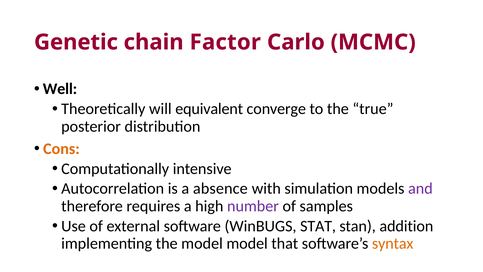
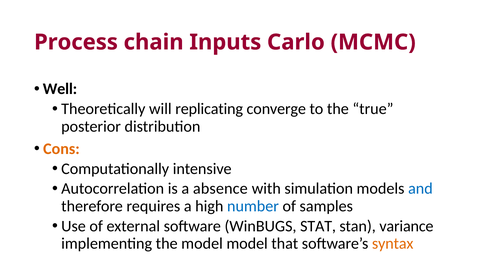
Genetic: Genetic -> Process (76, 42)
Factor: Factor -> Inputs (225, 42)
equivalent: equivalent -> replicating (209, 109)
and colour: purple -> blue (420, 188)
number colour: purple -> blue (253, 206)
addition: addition -> variance (406, 226)
